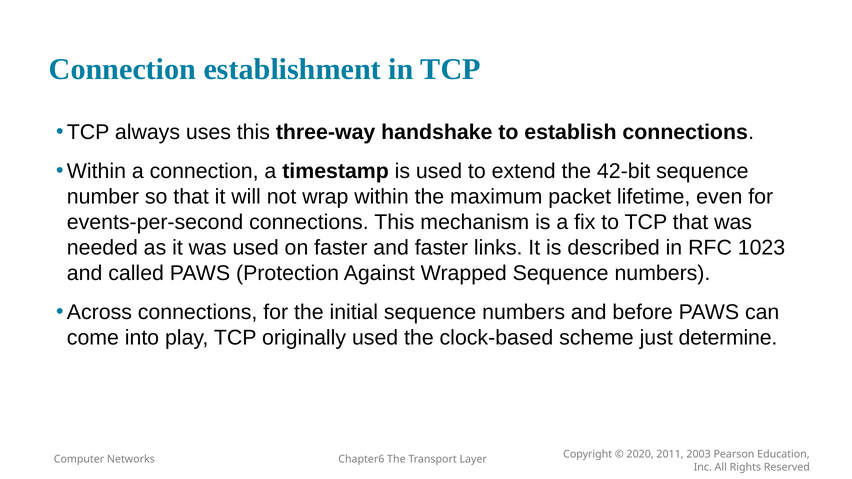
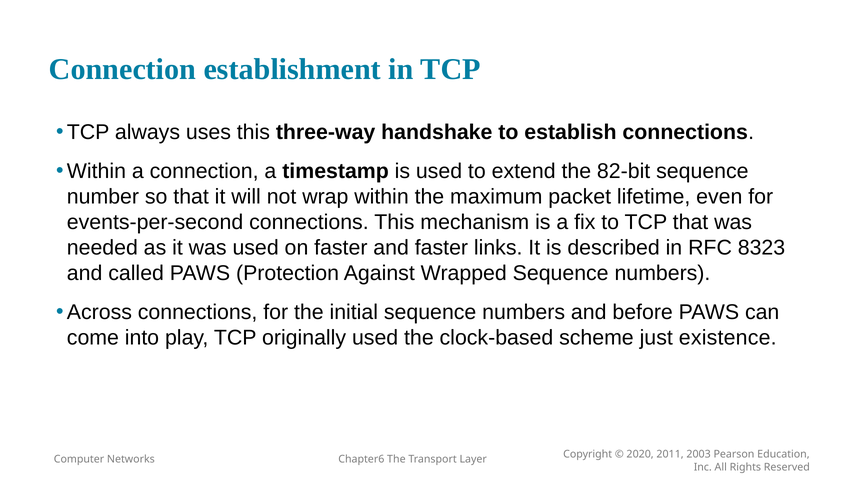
42-bit: 42-bit -> 82-bit (624, 171)
1023: 1023 -> 8323 (761, 248)
determine: determine -> existence (728, 338)
